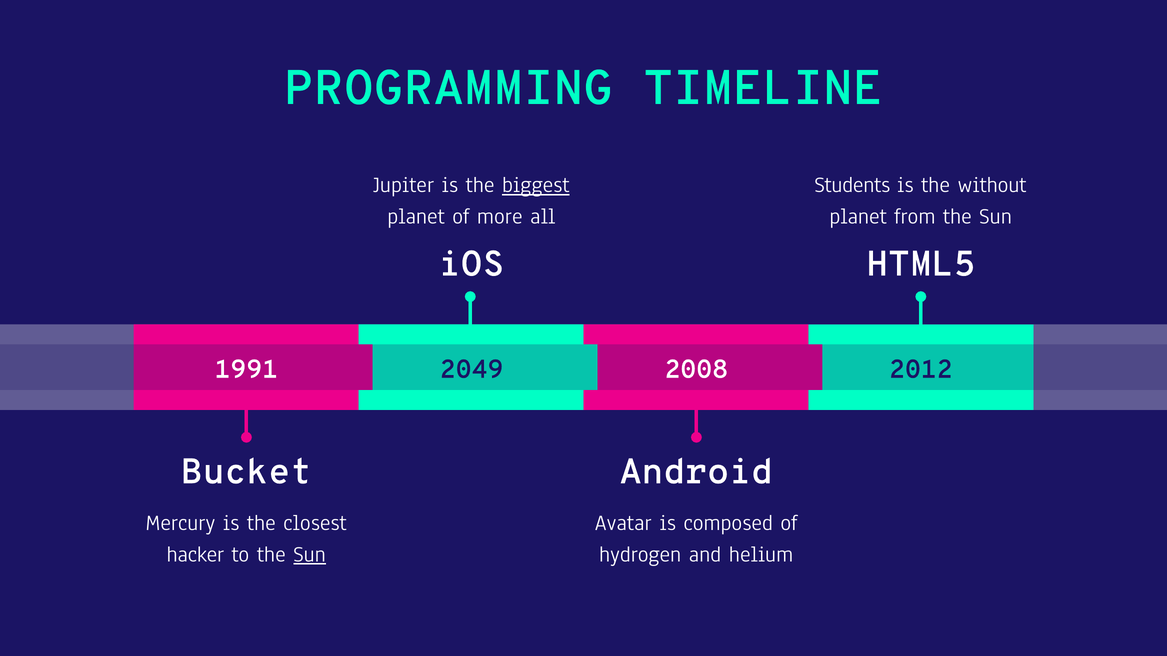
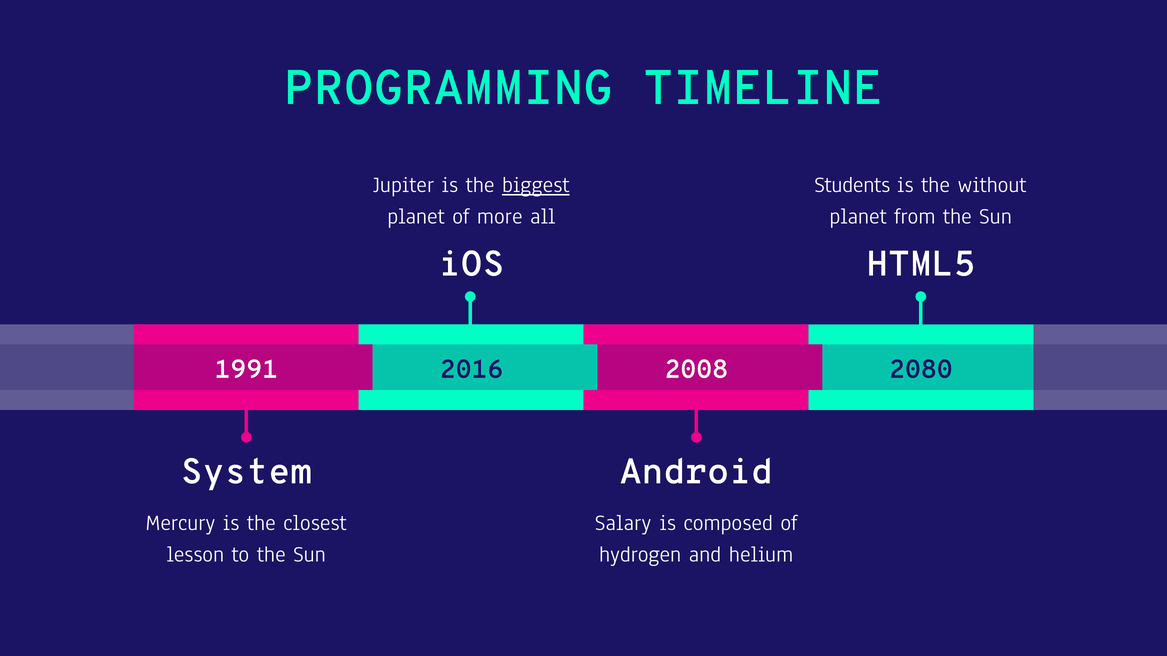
2049: 2049 -> 2016 (472, 369)
2012: 2012 -> 2080 (921, 369)
Bucket: Bucket -> System (246, 472)
Avatar: Avatar -> Salary (623, 523)
hacker: hacker -> lesson (195, 555)
Sun underline: present -> none (310, 555)
